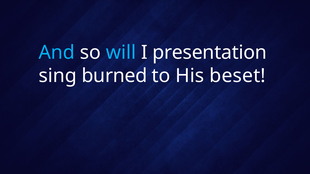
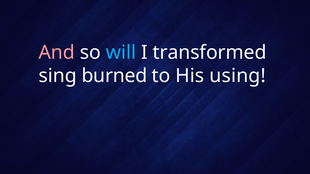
And colour: light blue -> pink (57, 53)
presentation: presentation -> transformed (210, 53)
beset: beset -> using (238, 76)
